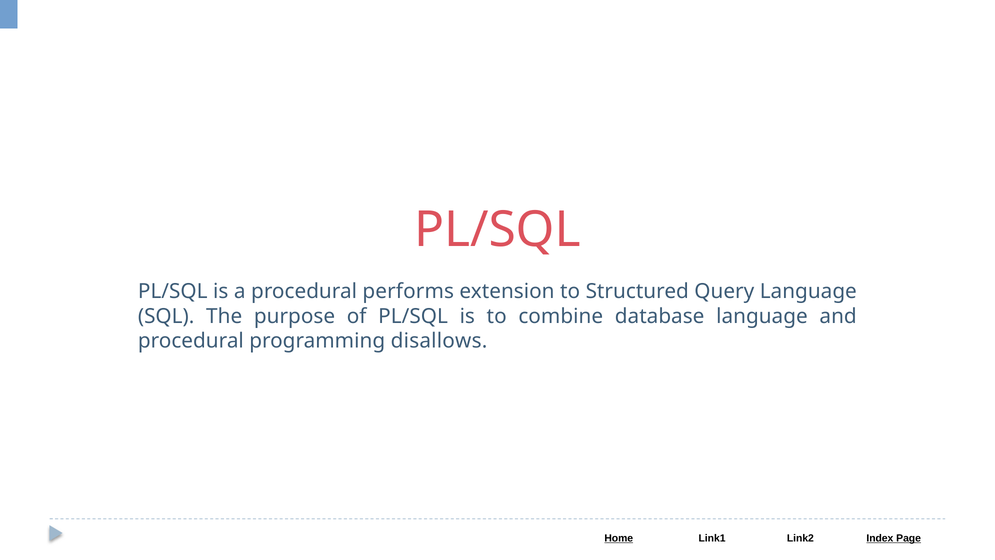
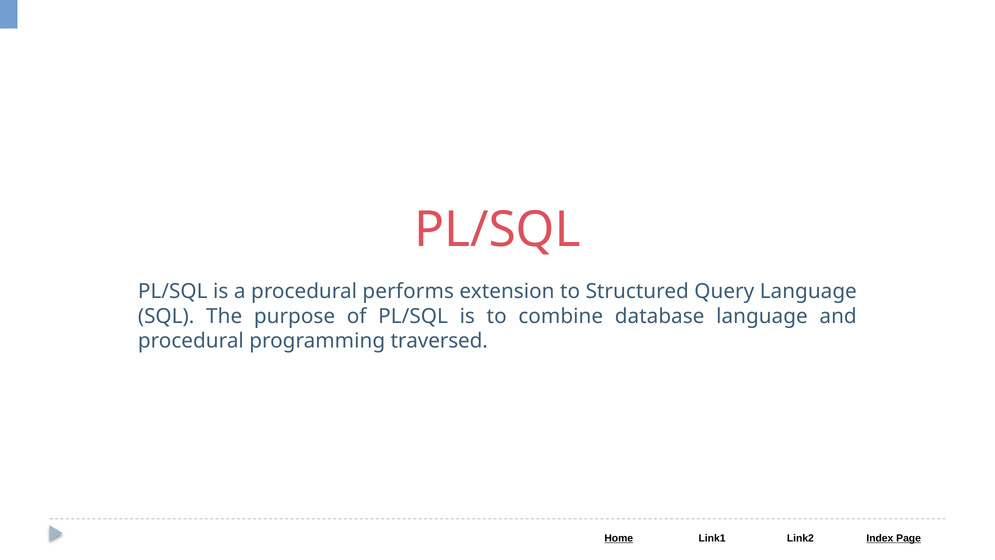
disallows: disallows -> traversed (439, 341)
